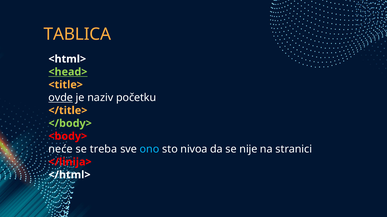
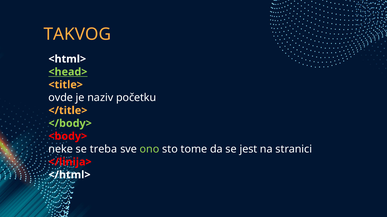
TABLICA: TABLICA -> TAKVOG (77, 34)
ovde underline: present -> none (61, 98)
neće: neće -> neke (61, 150)
ono colour: light blue -> light green (150, 150)
nivoa: nivoa -> tome (194, 150)
nije: nije -> jest (248, 150)
